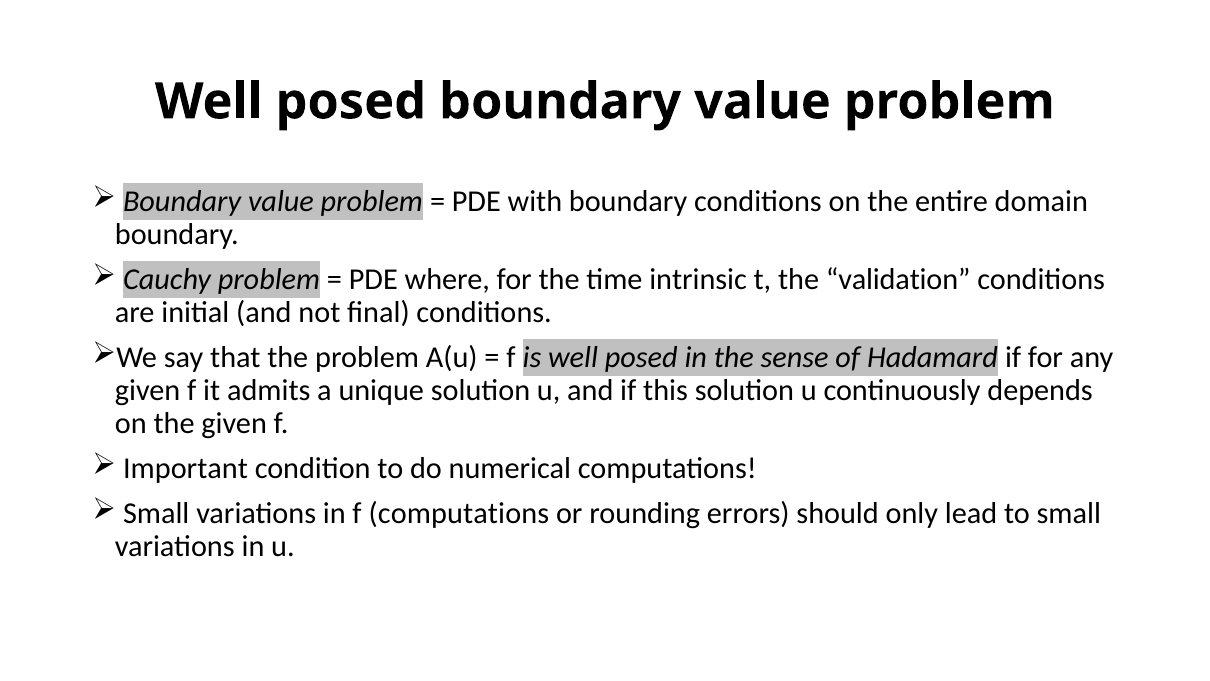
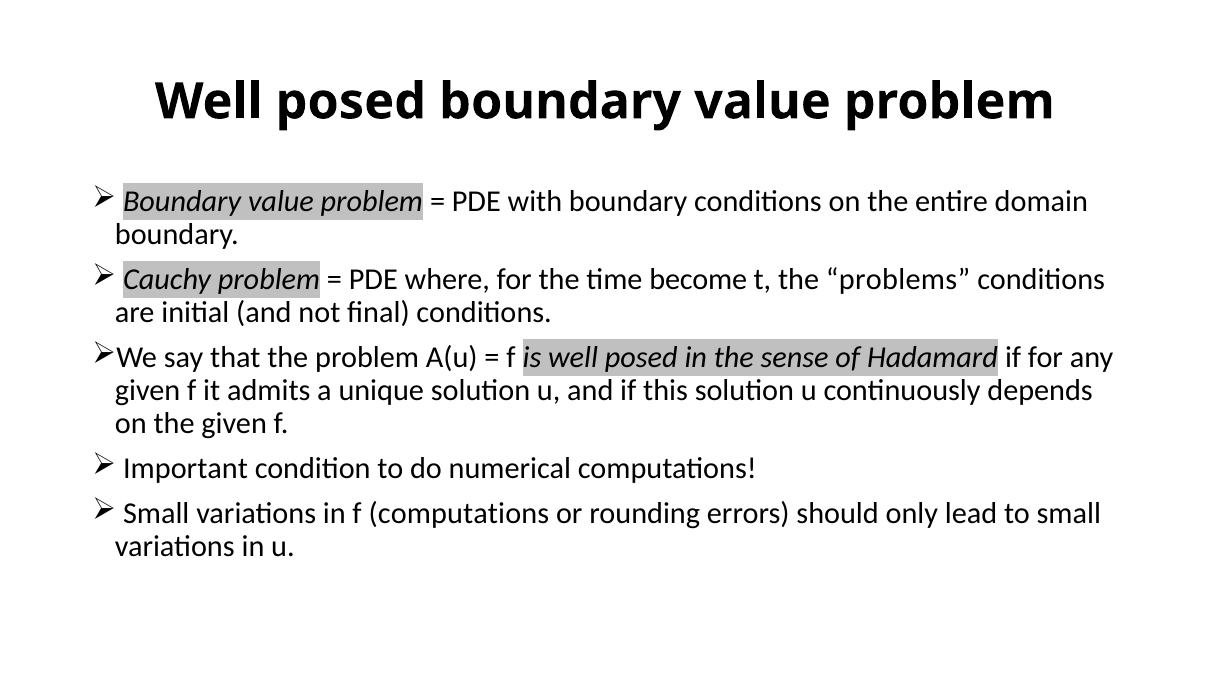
intrinsic: intrinsic -> become (698, 280)
validation: validation -> problems (898, 280)
